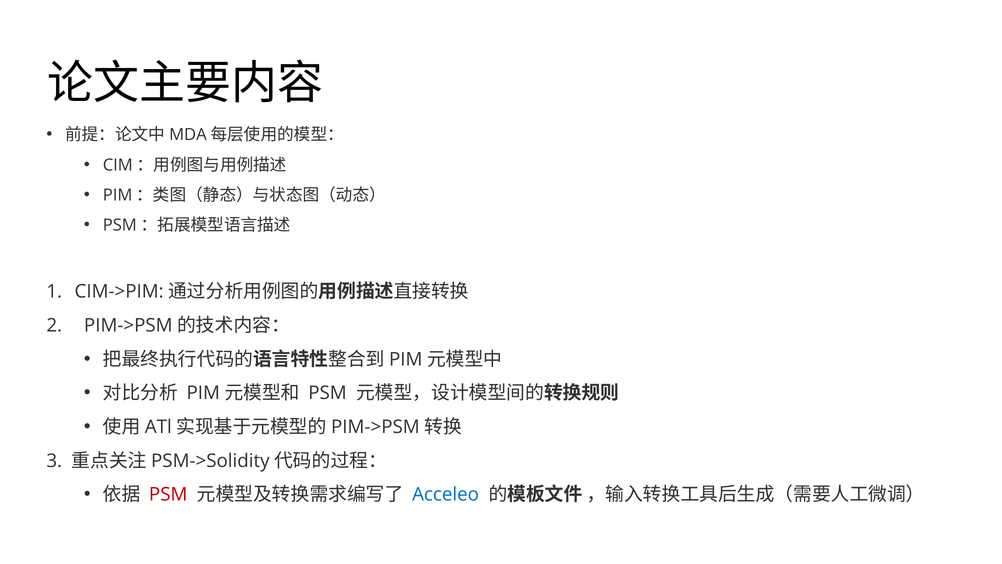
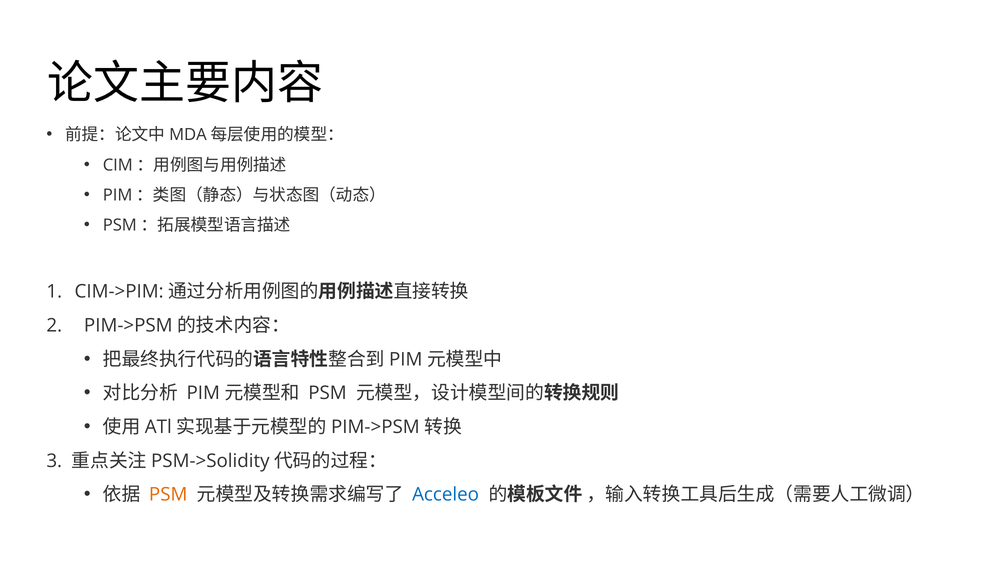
PSM colour: red -> orange (168, 494)
